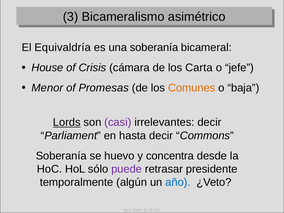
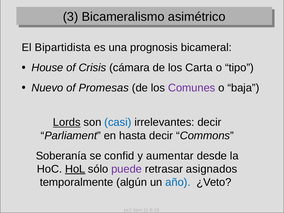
Equivaldría: Equivaldría -> Bipartidista (63, 48)
una soberanía: soberanía -> prognosis (154, 48)
jefe: jefe -> tipo (239, 68)
Menor: Menor -> Nuevo (47, 88)
Comunes colour: orange -> purple (192, 88)
casi colour: purple -> blue (118, 122)
huevo: huevo -> confid (119, 156)
concentra: concentra -> aumentar (170, 156)
HoL underline: none -> present (75, 169)
presidente: presidente -> asignados (212, 169)
